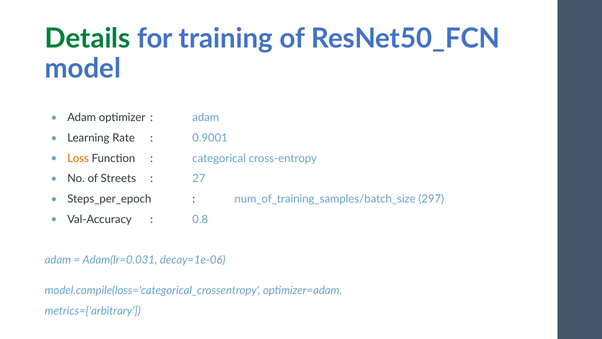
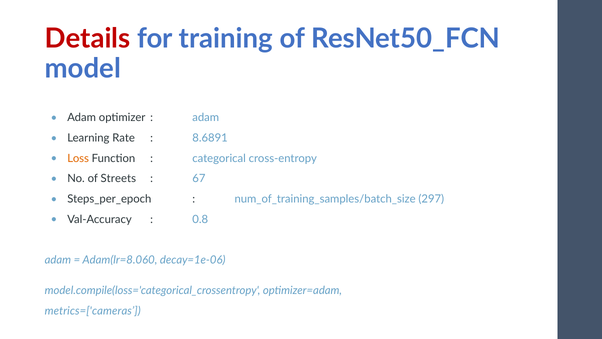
Details colour: green -> red (88, 39)
0.9001: 0.9001 -> 8.6891 (210, 138)
27: 27 -> 67 (199, 179)
Adam(lr=0.031: Adam(lr=0.031 -> Adam(lr=8.060 (120, 260)
metrics=['arbitrary: metrics=['arbitrary -> metrics=['cameras (93, 310)
